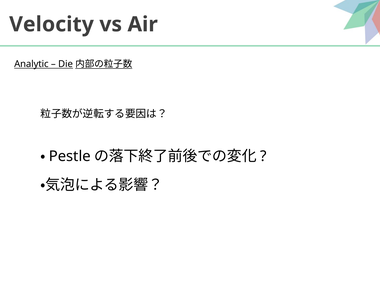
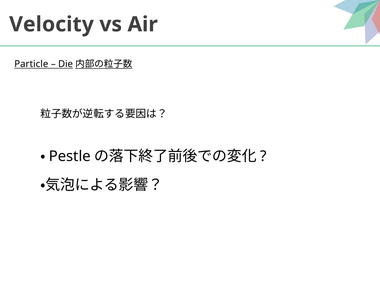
Analytic: Analytic -> Particle (31, 64)
